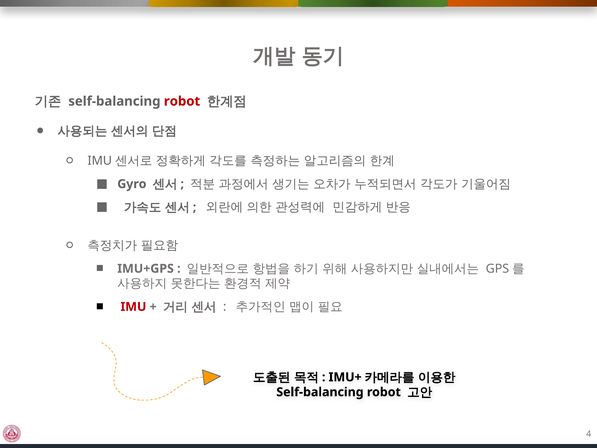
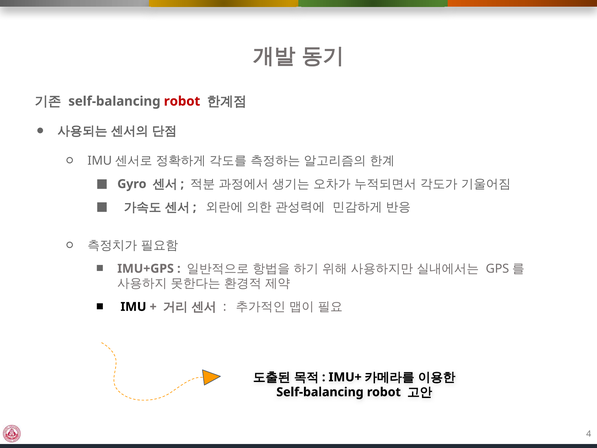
IMU colour: red -> black (133, 307)
